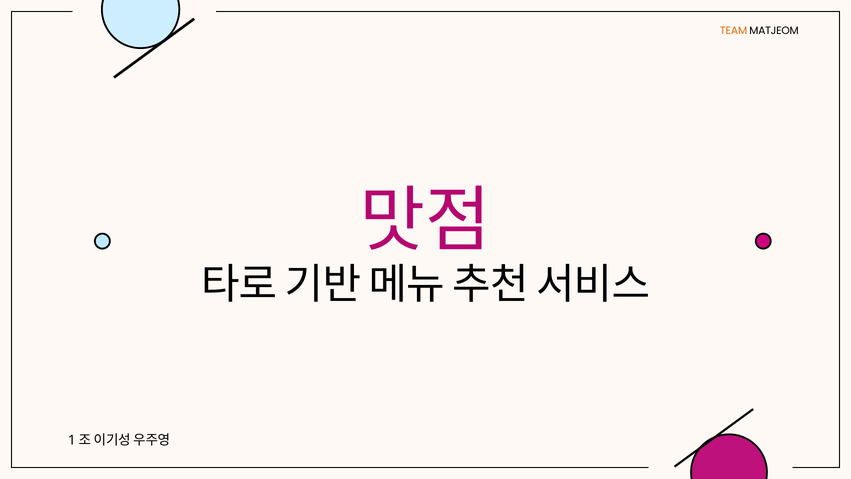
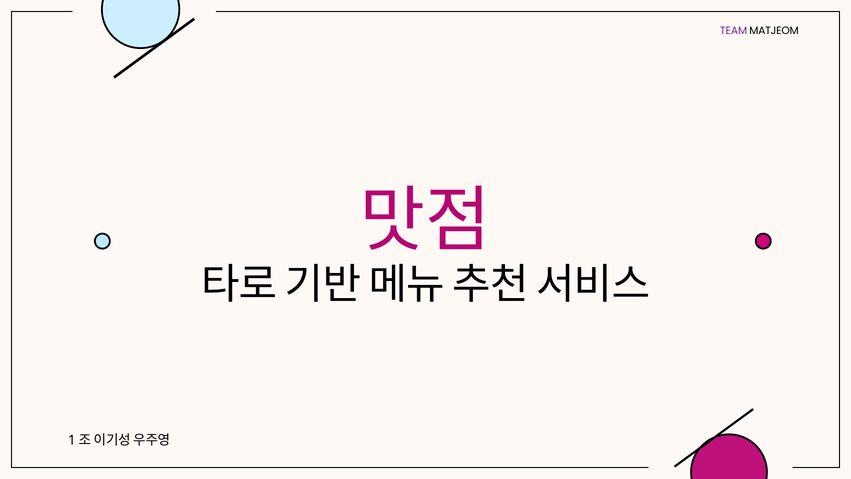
TEAM colour: orange -> purple (734, 31)
